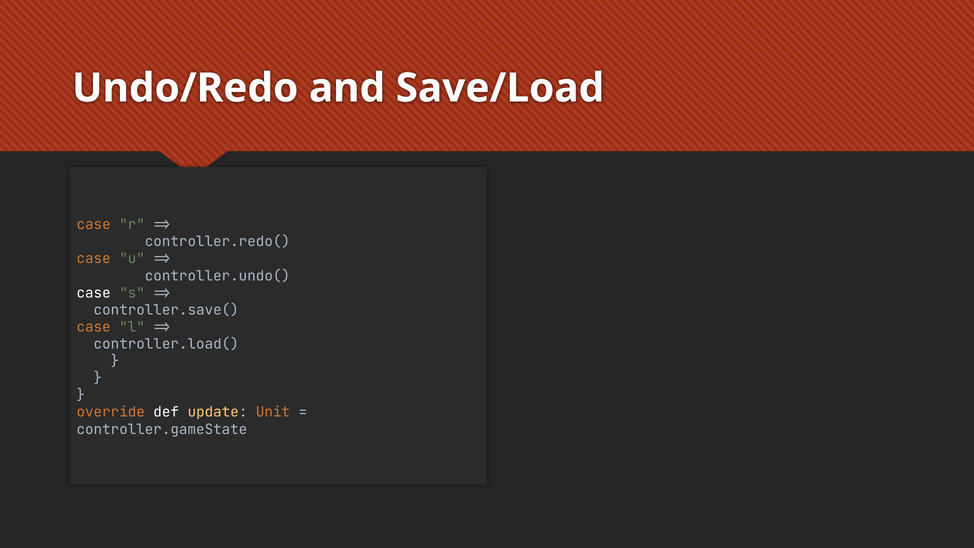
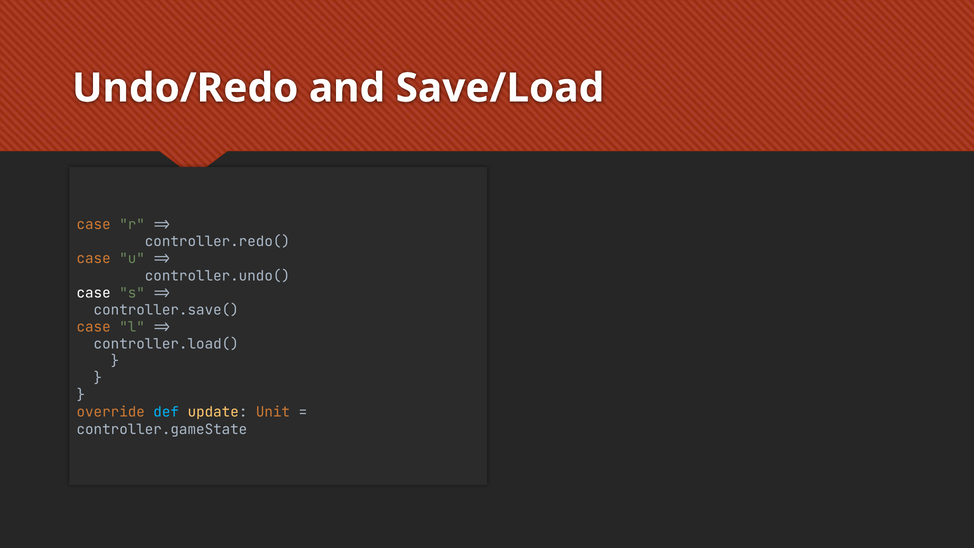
def colour: white -> light blue (166, 412)
